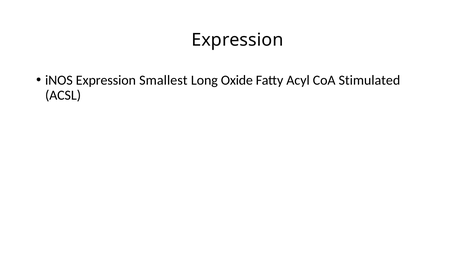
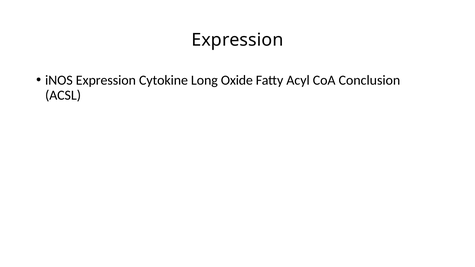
Smallest: Smallest -> Cytokine (163, 80)
Stimulated: Stimulated -> Conclusion (369, 80)
